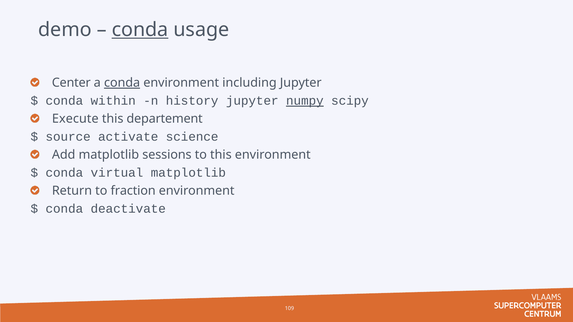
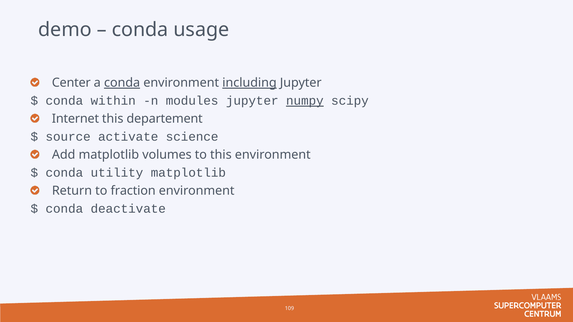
conda underline: present -> none (140, 30)
including underline: none -> present (249, 83)
history: history -> modules (192, 101)
Execute: Execute -> Internet (75, 119)
sessions: sessions -> volumes (167, 155)
virtual: virtual -> utility (117, 173)
